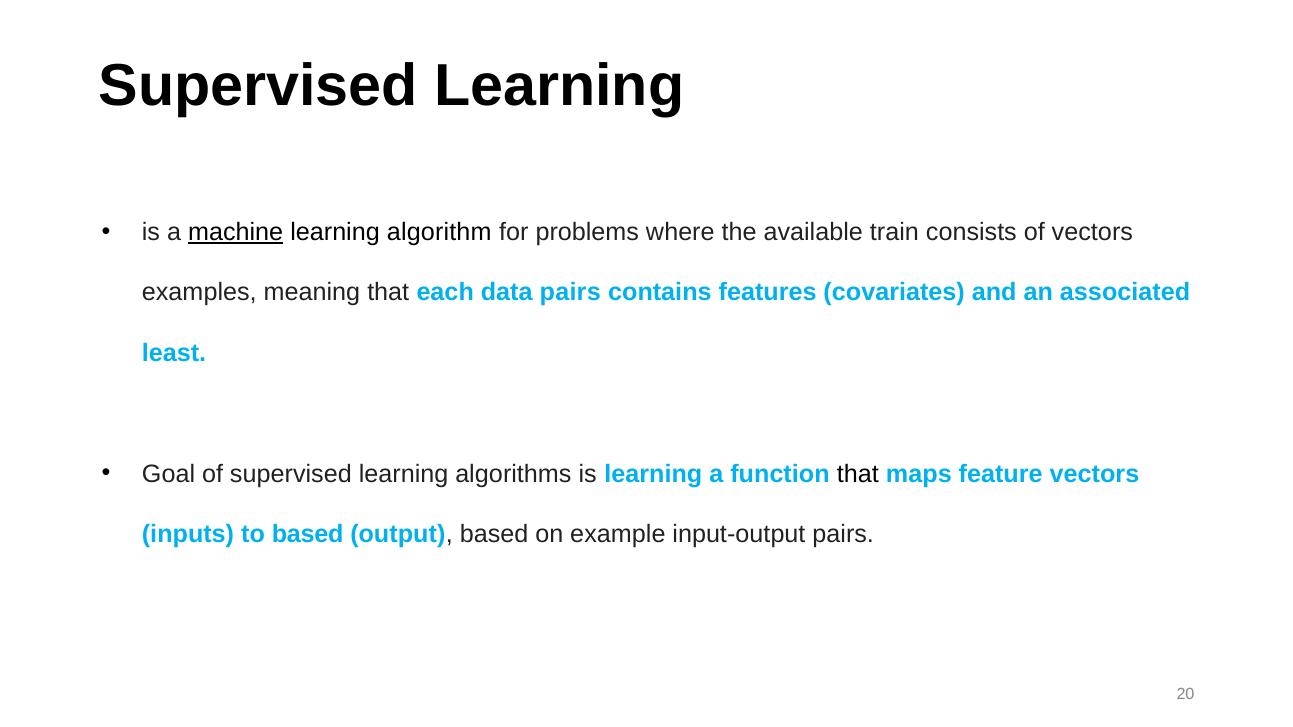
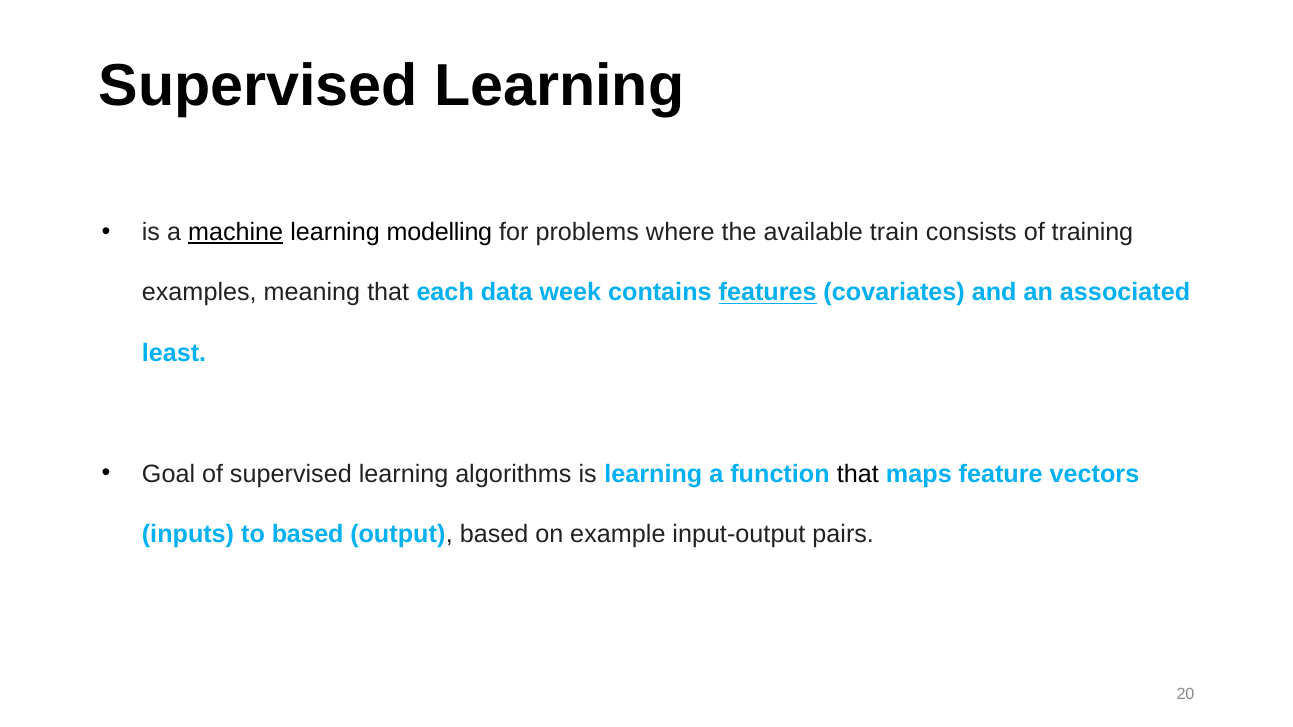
algorithm: algorithm -> modelling (439, 232)
of vectors: vectors -> training (1092, 232)
data pairs: pairs -> week (570, 293)
features underline: none -> present (768, 293)
